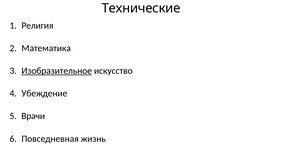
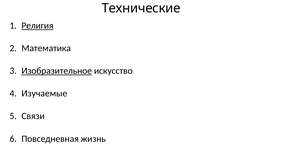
Религия underline: none -> present (37, 26)
Убеждение: Убеждение -> Изучаемые (44, 93)
Врачи: Врачи -> Связи (33, 116)
